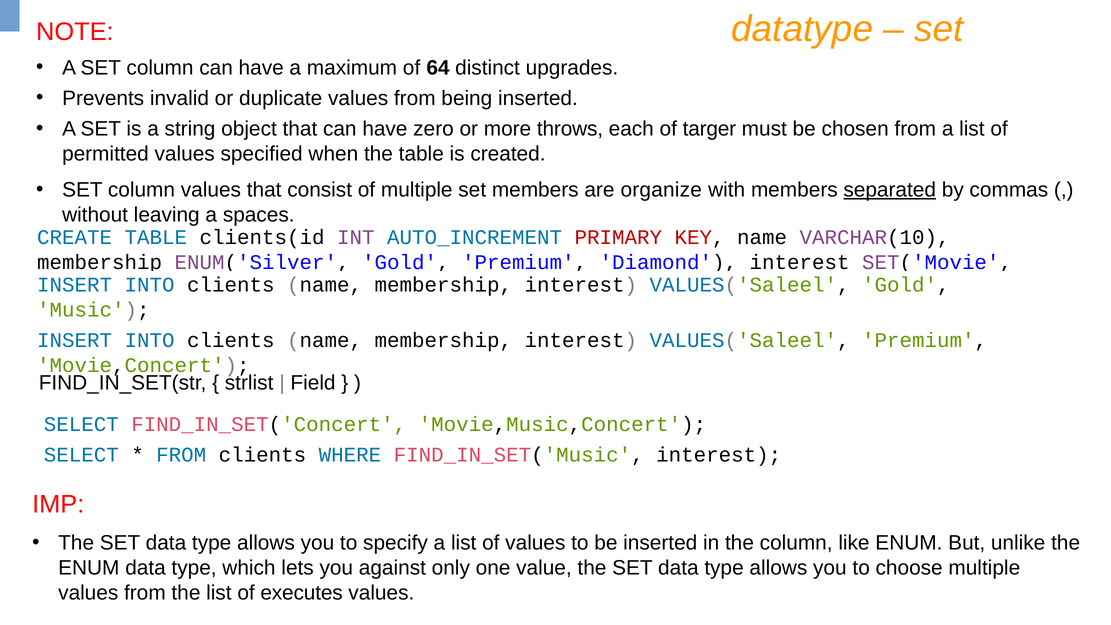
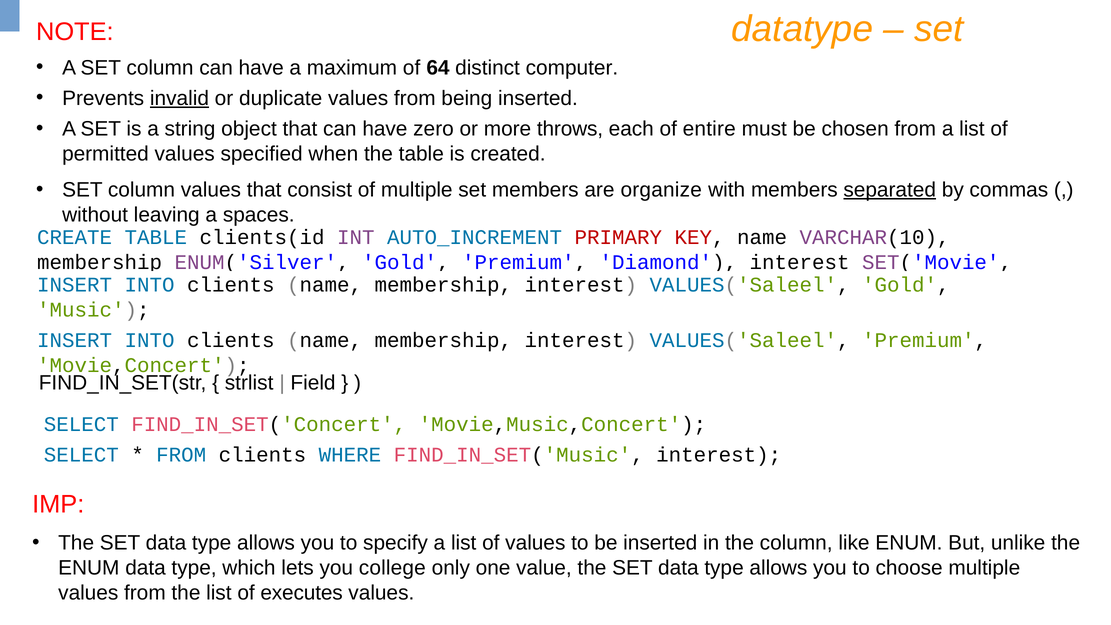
upgrades: upgrades -> computer (572, 68)
invalid underline: none -> present (179, 98)
targer: targer -> entire (709, 129)
against: against -> college (392, 568)
